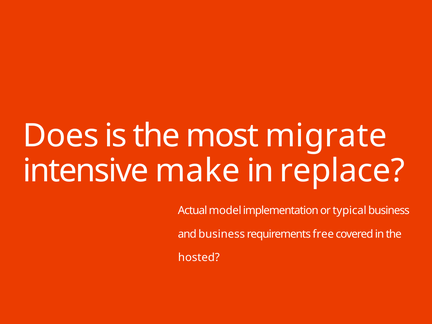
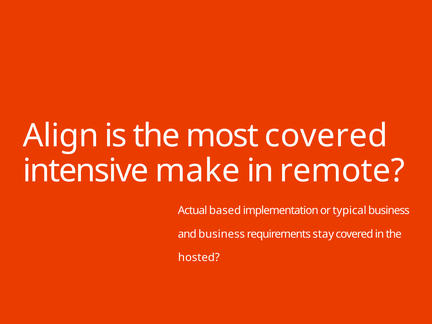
Does: Does -> Align (61, 136)
most migrate: migrate -> covered (326, 136)
replace: replace -> remote (342, 171)
model: model -> based (225, 210)
free: free -> stay (323, 234)
